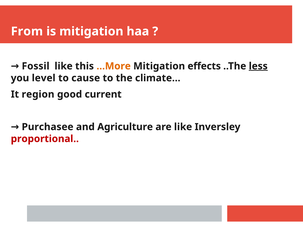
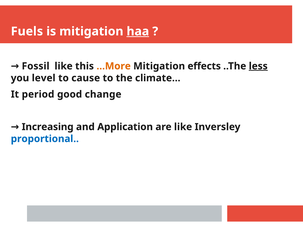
From: From -> Fuels (27, 31)
haa underline: none -> present (138, 31)
region: region -> period (38, 94)
current: current -> change (103, 94)
Purchasee: Purchasee -> Increasing (48, 127)
Agriculture: Agriculture -> Application (125, 127)
proportional colour: red -> blue (45, 139)
